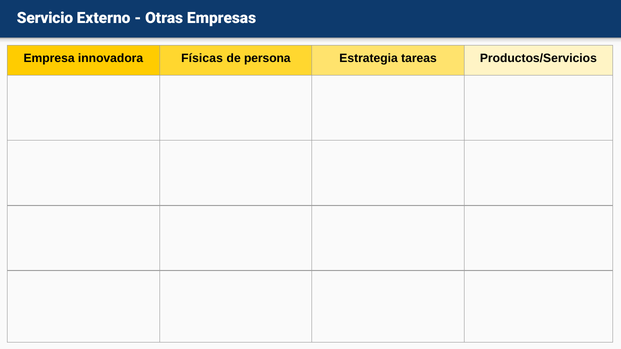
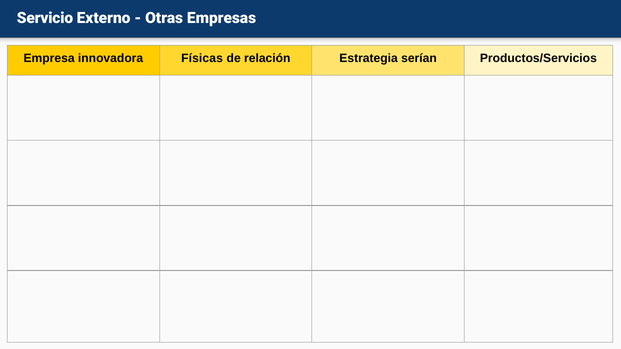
persona: persona -> relación (267, 58)
tareas: tareas -> serían (419, 58)
